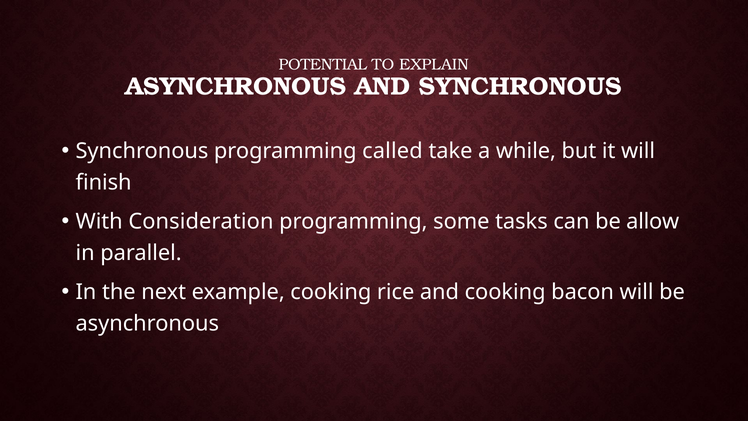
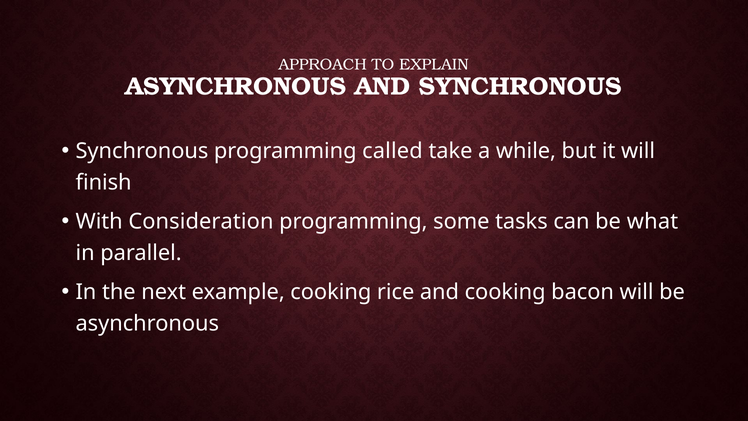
POTENTIAL: POTENTIAL -> APPROACH (323, 65)
allow: allow -> what (653, 222)
